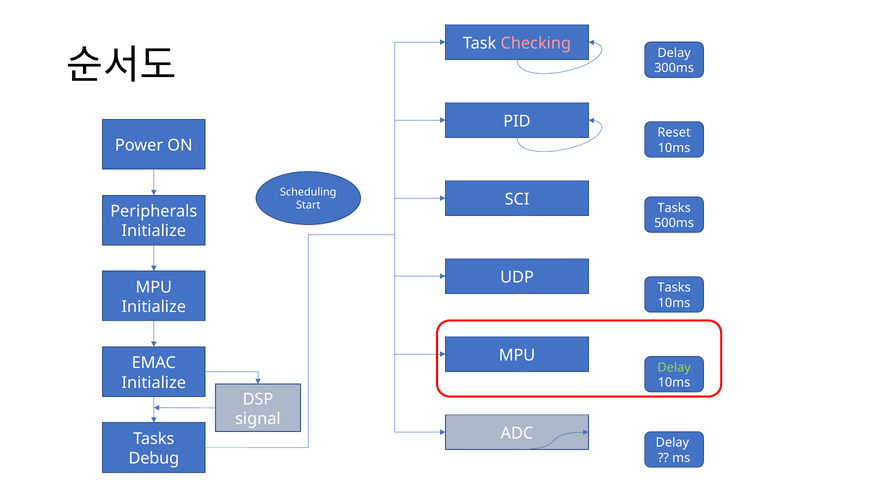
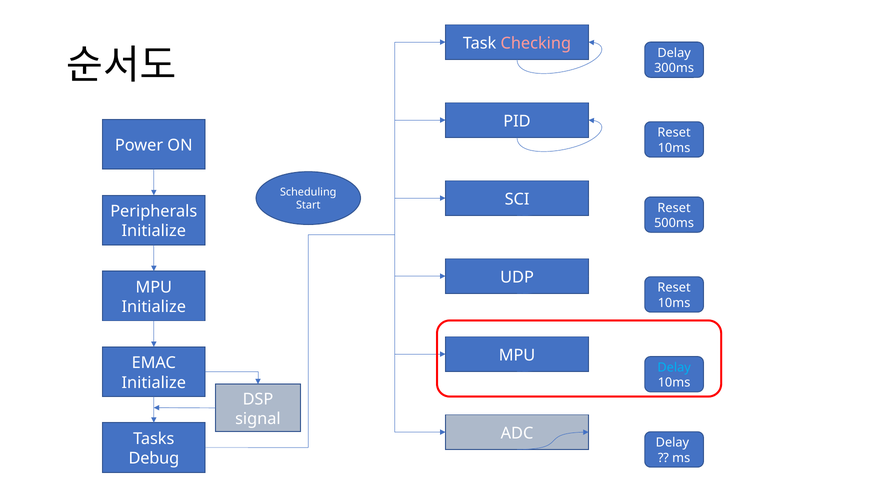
Tasks: Tasks -> Reset (674, 208)
Tasks: Tasks -> Reset (674, 288)
Delay colour: light green -> light blue (674, 367)
